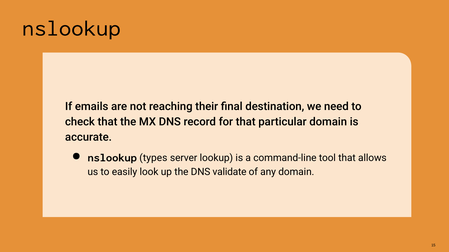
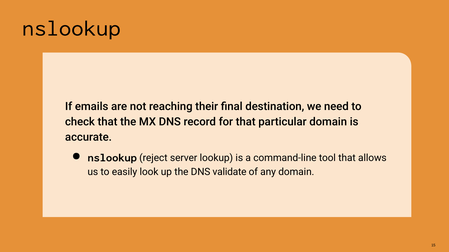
types: types -> reject (153, 158)
